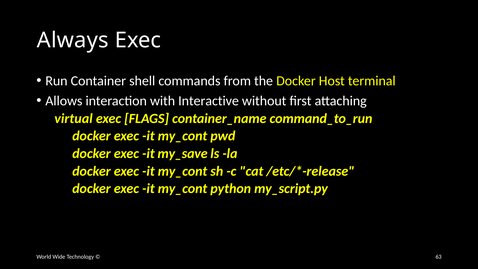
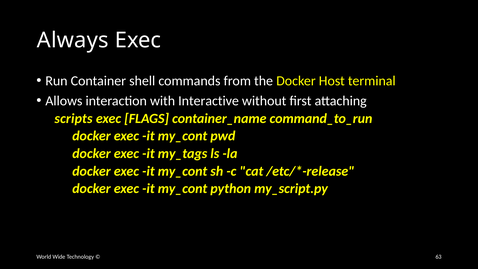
virtual: virtual -> scripts (74, 118)
my_save: my_save -> my_tags (183, 153)
